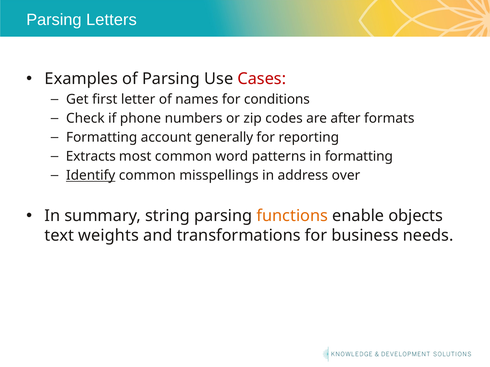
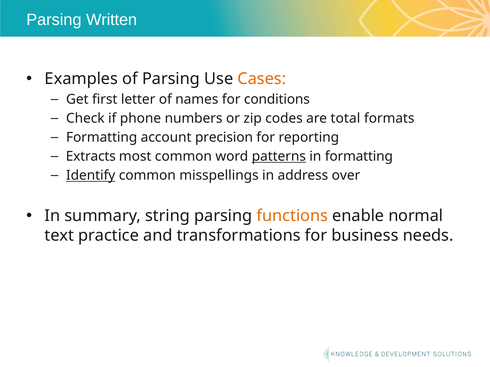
Letters: Letters -> Written (112, 20)
Cases colour: red -> orange (262, 79)
after: after -> total (345, 119)
generally: generally -> precision (224, 138)
patterns underline: none -> present (279, 157)
objects: objects -> normal (416, 216)
weights: weights -> practice (109, 236)
